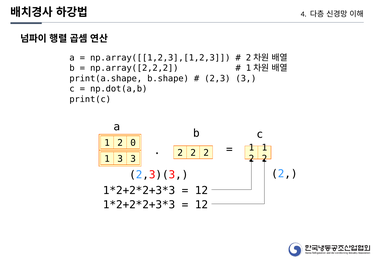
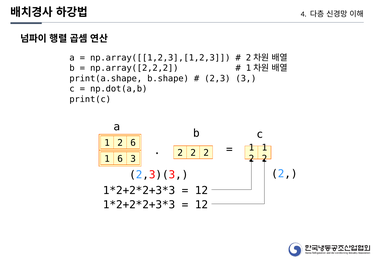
2 0: 0 -> 6 (133, 143)
1 3: 3 -> 6 (120, 159)
